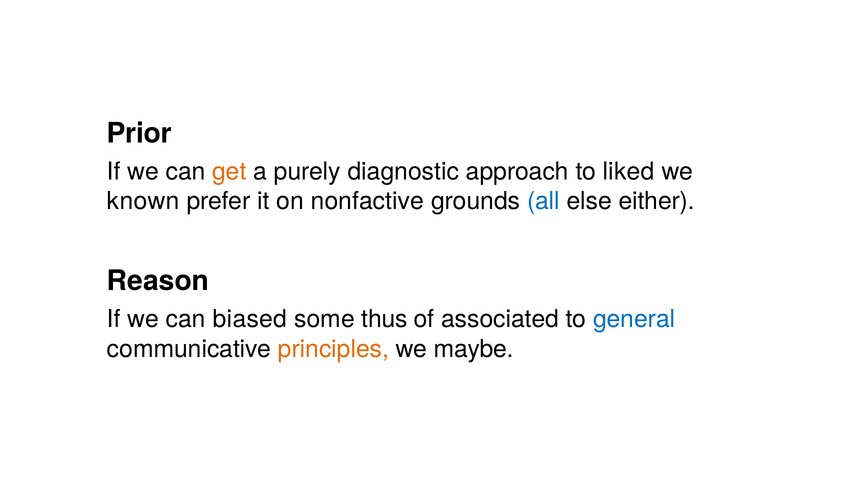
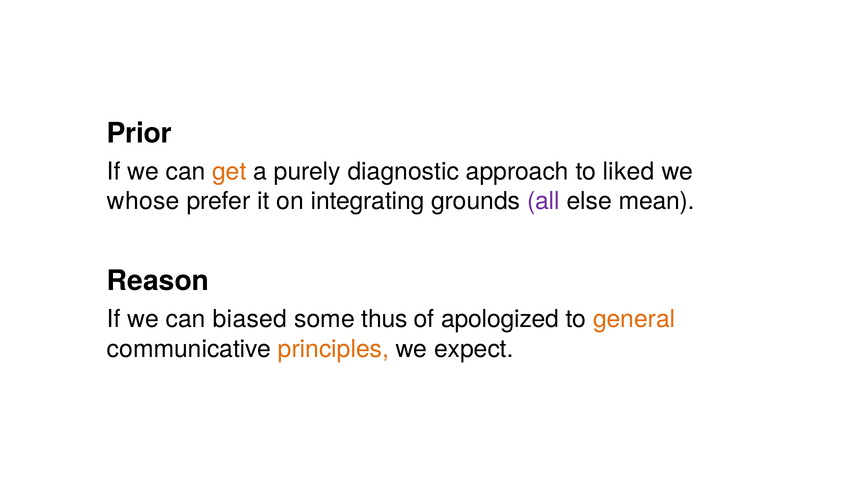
known: known -> whose (143, 201)
nonfactive: nonfactive -> integrating (368, 201)
all colour: blue -> purple (543, 201)
either: either -> mean (657, 201)
associated: associated -> apologized (500, 319)
general colour: blue -> orange (634, 319)
maybe: maybe -> expect (474, 349)
